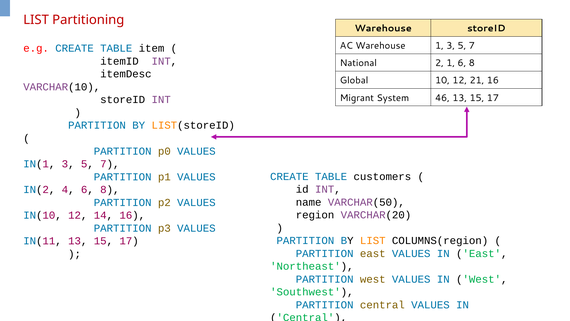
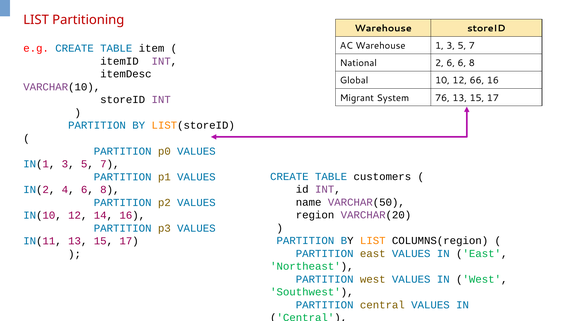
2 1: 1 -> 6 (451, 63)
21: 21 -> 66 (477, 80)
46: 46 -> 76 (442, 98)
